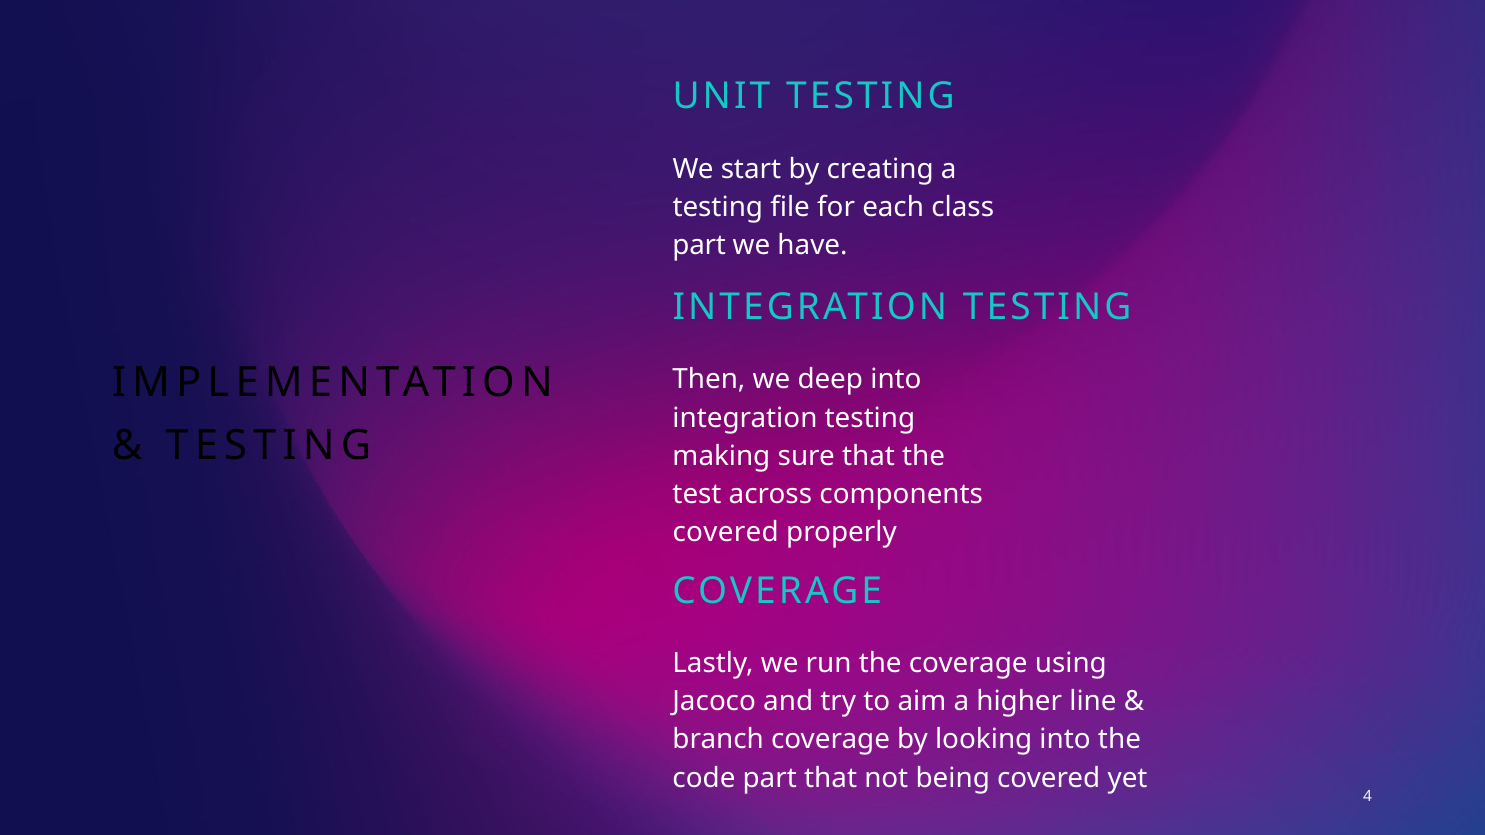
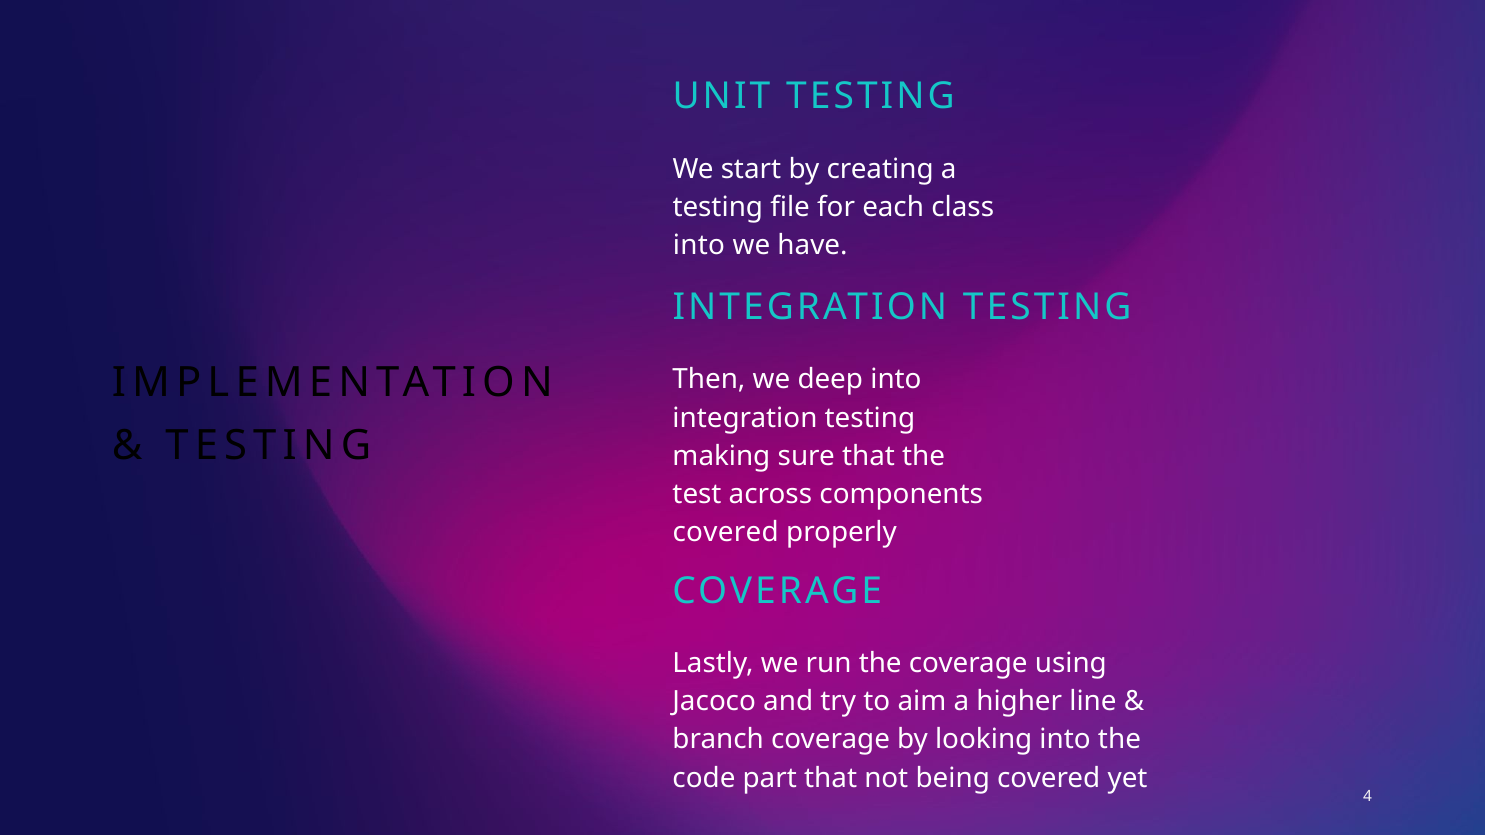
part: part -> into (699, 245)
